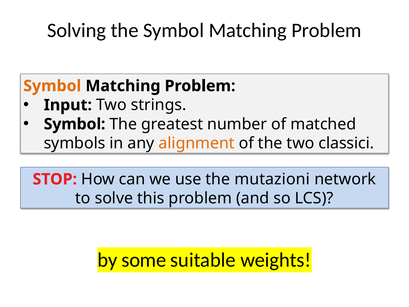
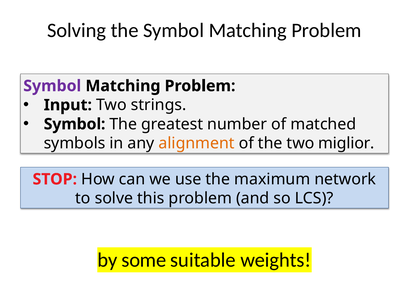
Symbol colour: orange -> purple (52, 86)
classici: classici -> miglior (346, 143)
mutazioni: mutazioni -> maximum (272, 179)
